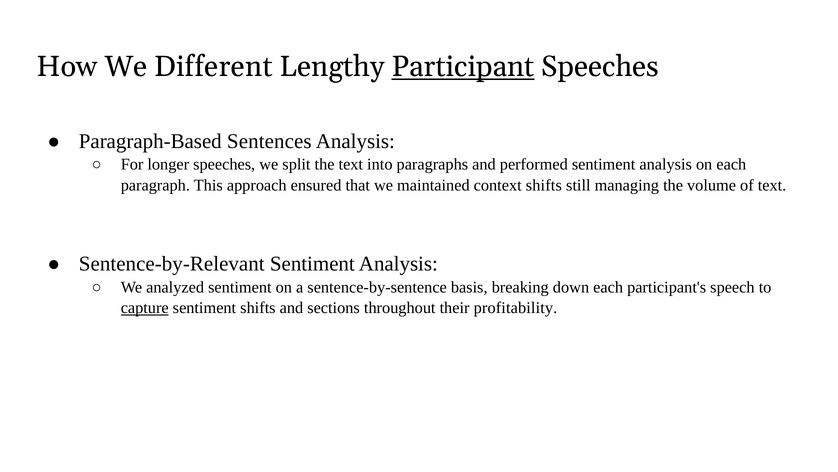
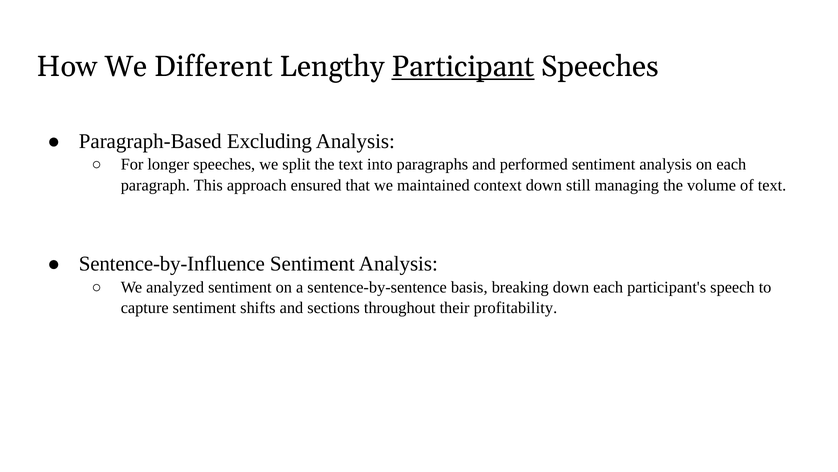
Sentences: Sentences -> Excluding (269, 141)
context shifts: shifts -> down (544, 185)
Sentence-by-Relevant: Sentence-by-Relevant -> Sentence-by-Influence (172, 264)
capture underline: present -> none (145, 307)
